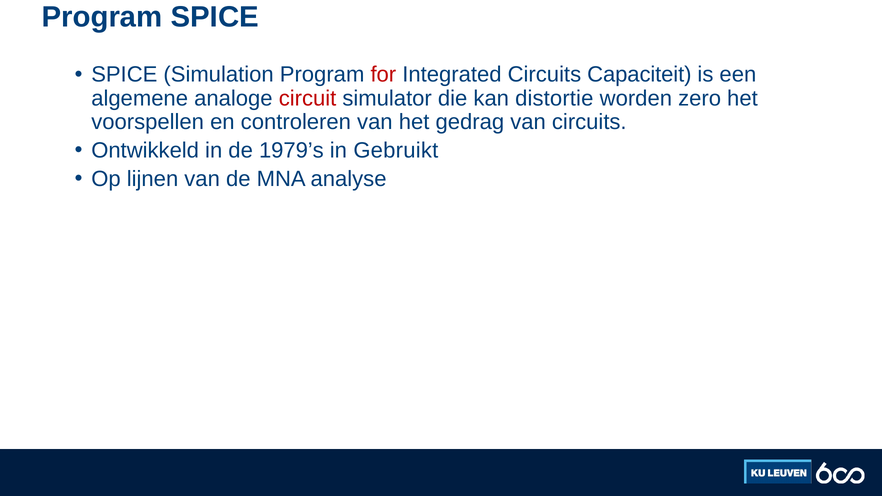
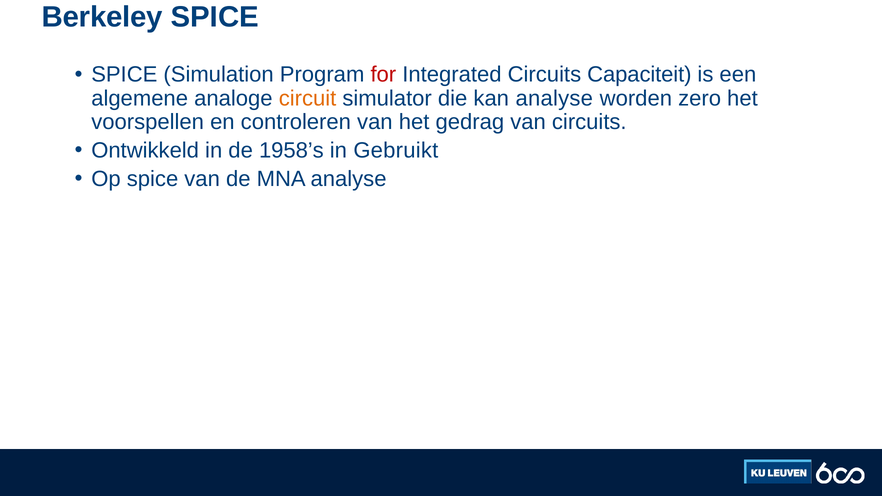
Program: Program -> Berkeley (102, 17)
circuit colour: red -> orange (308, 98)
kan distortie: distortie -> analyse (554, 98)
1979’s: 1979’s -> 1958’s (291, 151)
Op lijnen: lijnen -> spice (153, 179)
